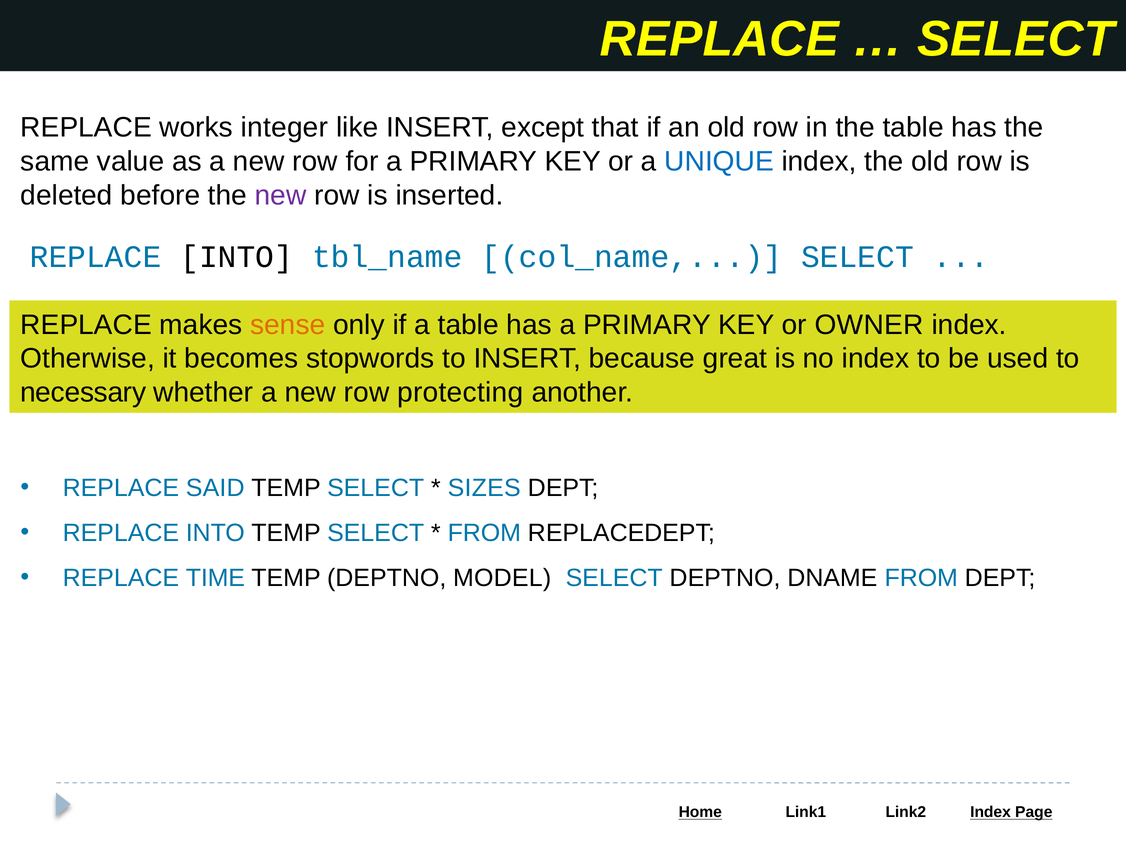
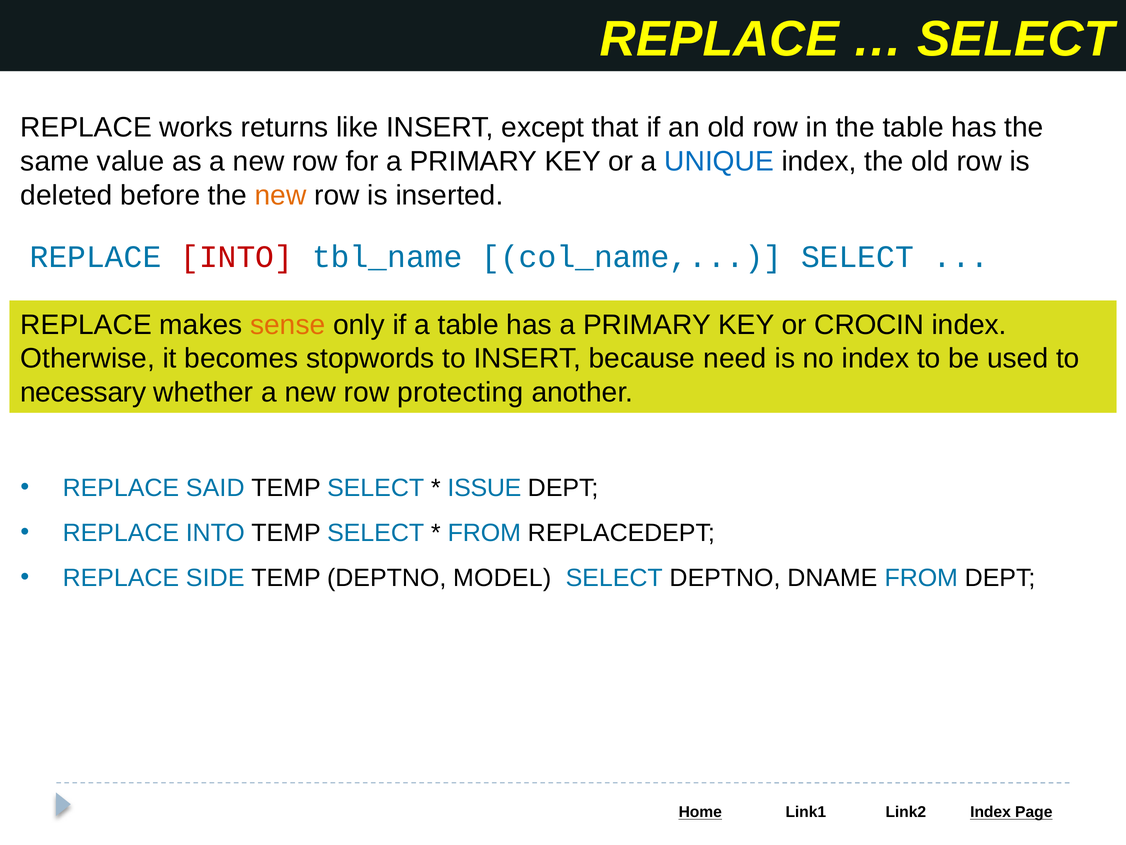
integer: integer -> returns (285, 128)
new colour: purple -> orange (281, 195)
INTO colour: black -> red (237, 257)
OWNER: OWNER -> CROCIN (869, 325)
great: great -> need (735, 358)
SIZES: SIZES -> ISSUE (484, 488)
TIME: TIME -> SIDE (215, 578)
